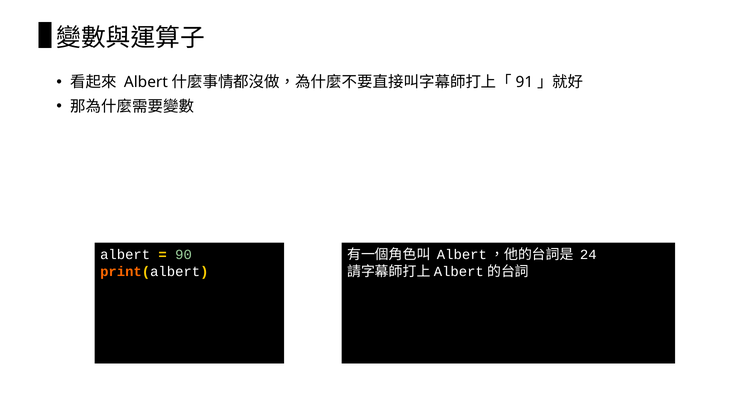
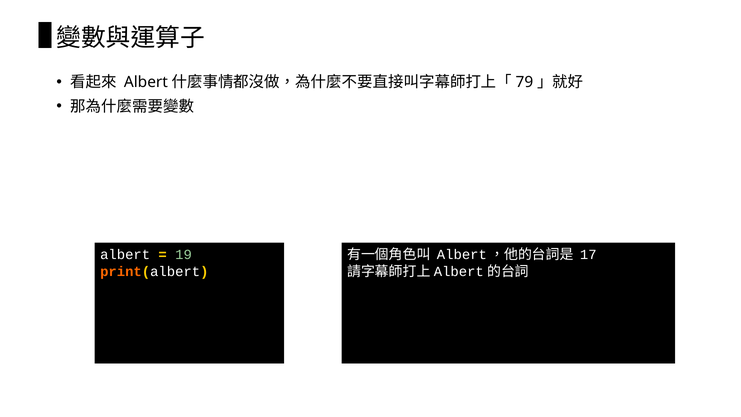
91: 91 -> 79 (524, 82)
24: 24 -> 17 (588, 255)
90: 90 -> 19 (184, 255)
